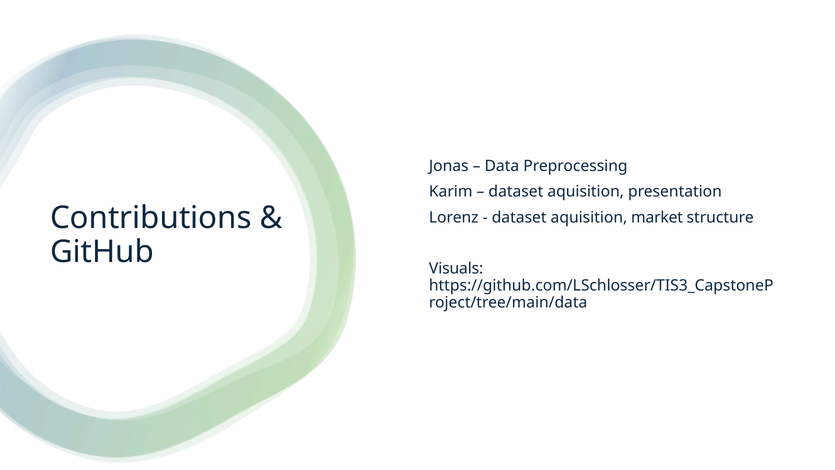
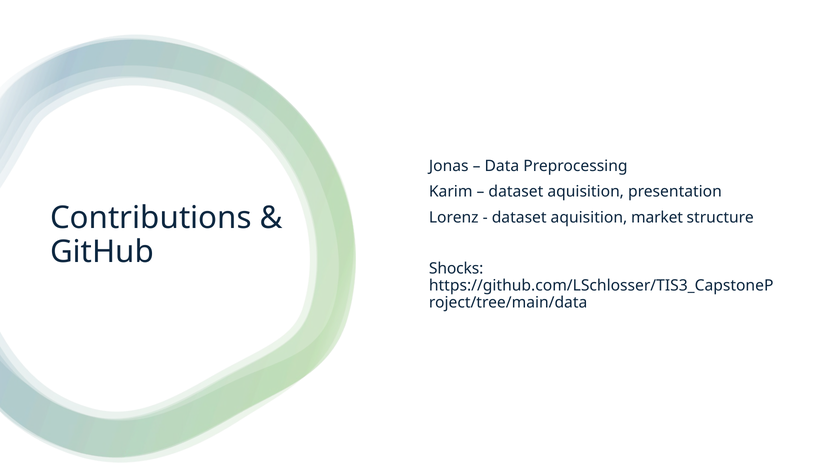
Visuals: Visuals -> Shocks (456, 268)
